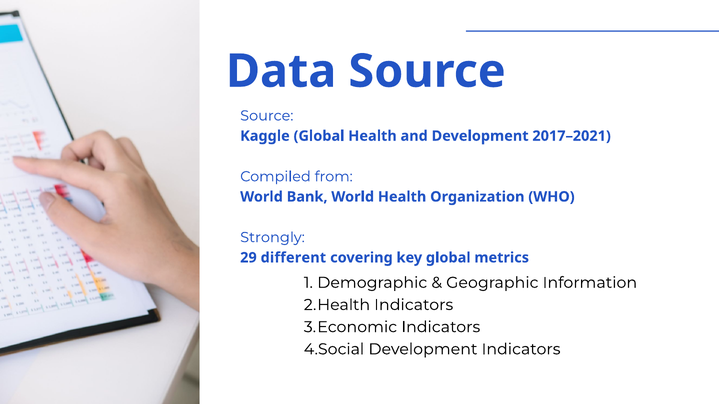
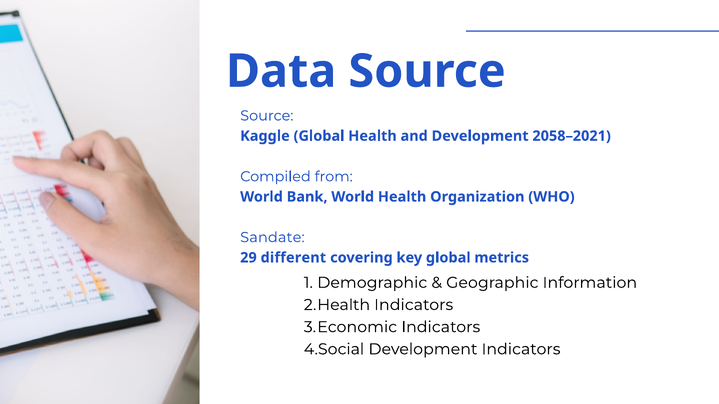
2017–2021: 2017–2021 -> 2058–2021 (572, 136)
Strongly: Strongly -> Sandate (272, 238)
